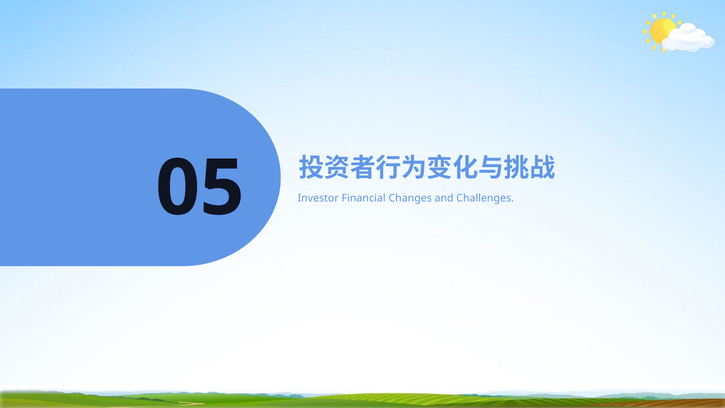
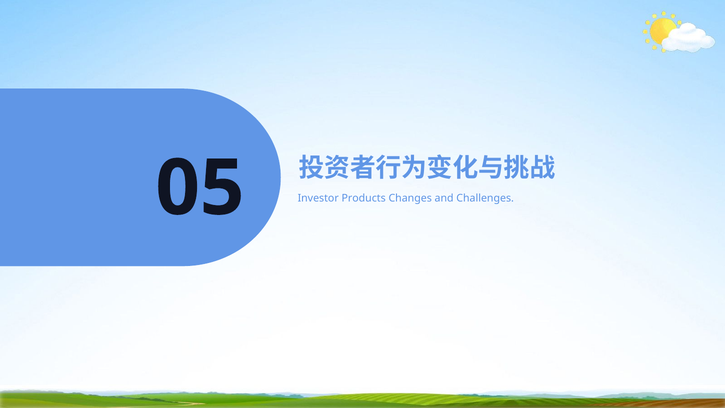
Financial: Financial -> Products (364, 198)
